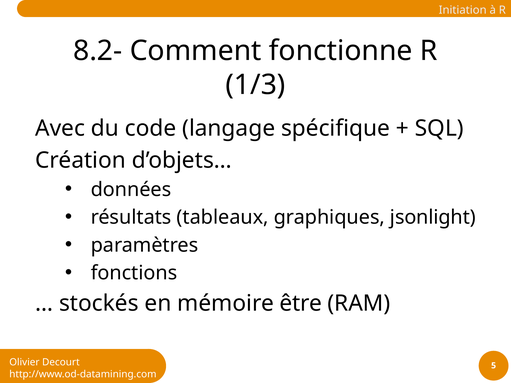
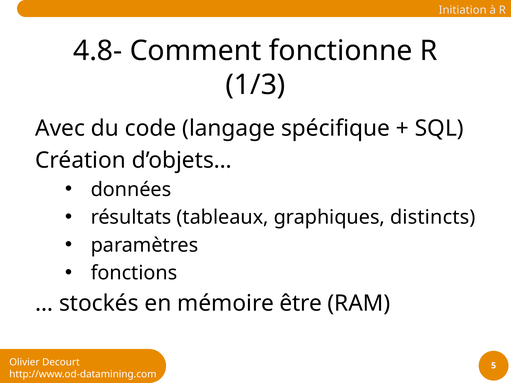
8.2-: 8.2- -> 4.8- (98, 51)
jsonlight: jsonlight -> distincts (433, 217)
